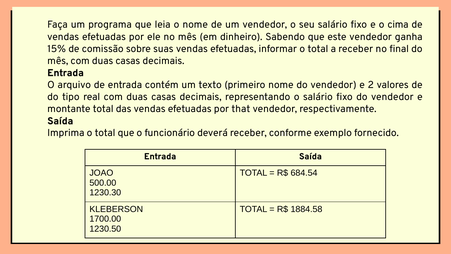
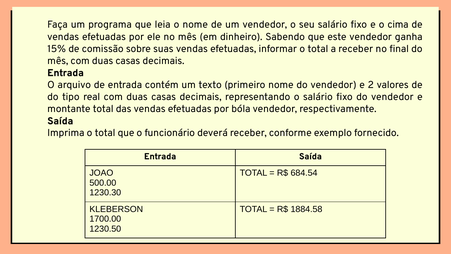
that: that -> bóla (241, 109)
